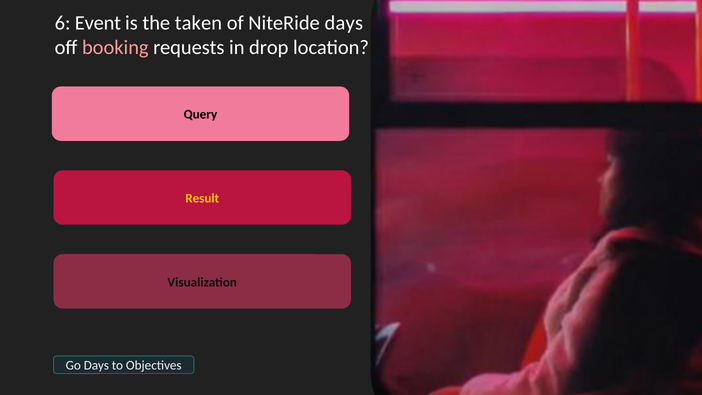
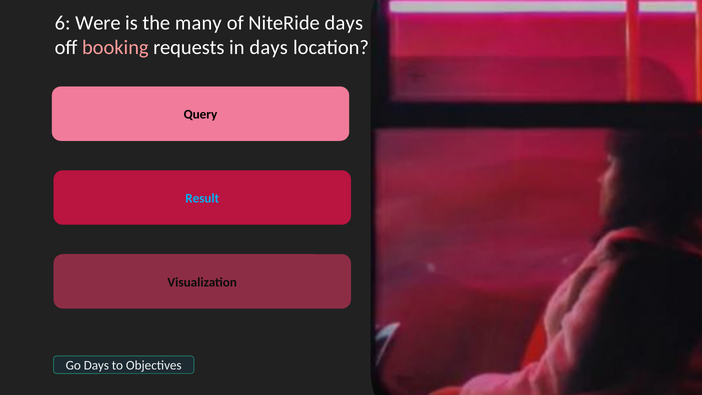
Event: Event -> Were (98, 23)
taken: taken -> many (198, 23)
in drop: drop -> days (269, 48)
Result colour: yellow -> light blue (202, 198)
